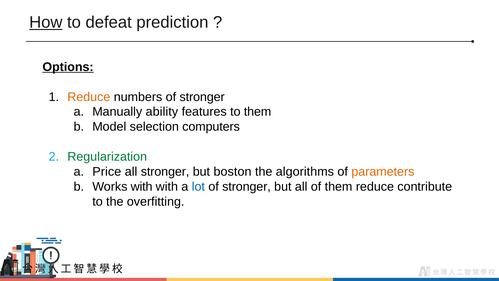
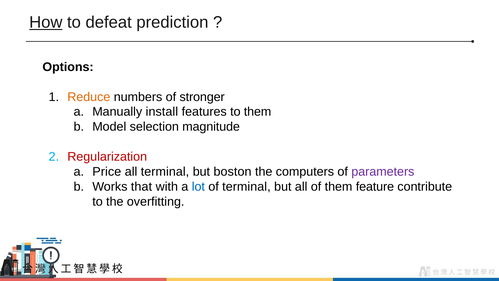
Options underline: present -> none (68, 67)
ability: ability -> install (162, 112)
computers: computers -> magnitude (211, 127)
Regularization colour: green -> red (107, 157)
all stronger: stronger -> terminal (165, 172)
algorithms: algorithms -> computers (305, 172)
parameters colour: orange -> purple (383, 172)
Works with: with -> that (141, 187)
stronger: stronger -> terminal (246, 187)
them reduce: reduce -> feature (375, 187)
